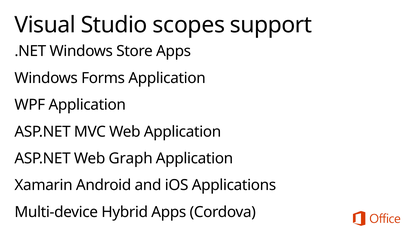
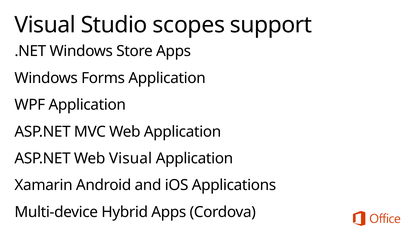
Web Graph: Graph -> Visual (130, 159)
